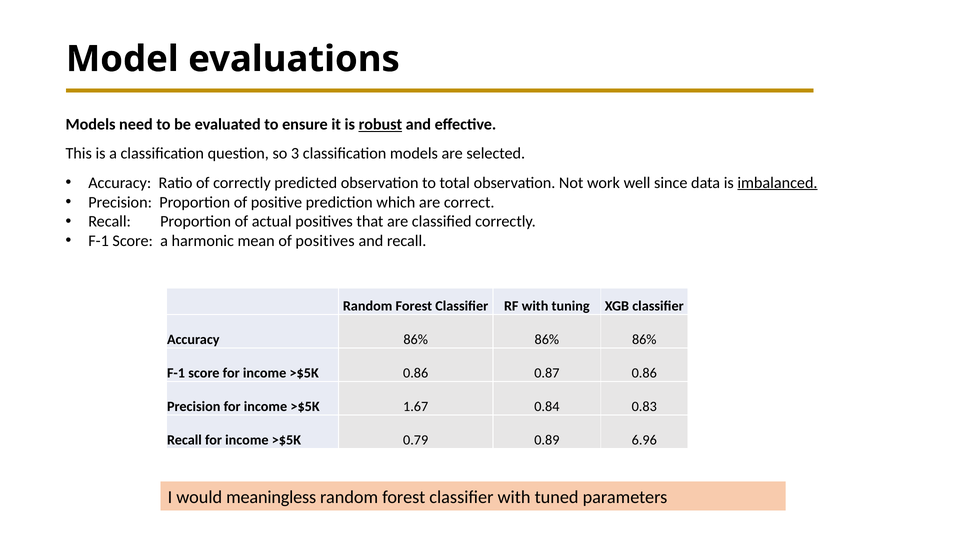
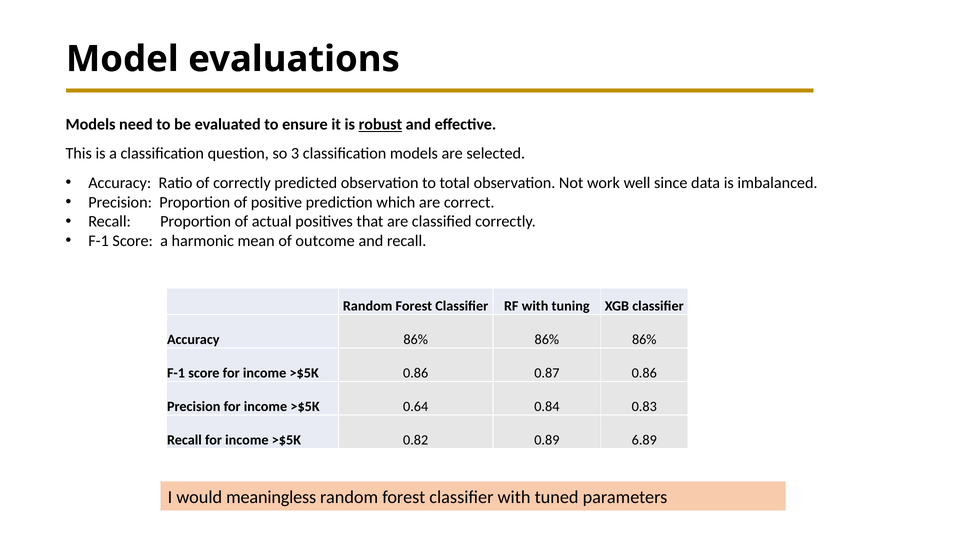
imbalanced underline: present -> none (777, 183)
of positives: positives -> outcome (325, 241)
1.67: 1.67 -> 0.64 (416, 407)
0.79: 0.79 -> 0.82 (416, 440)
6.96: 6.96 -> 6.89 (644, 440)
